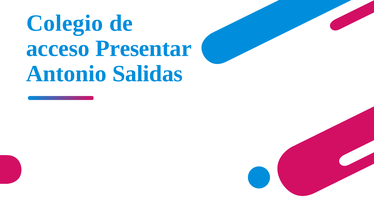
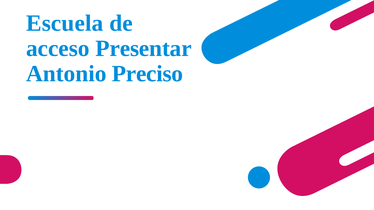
Colegio: Colegio -> Escuela (65, 23)
Salidas: Salidas -> Preciso (147, 74)
